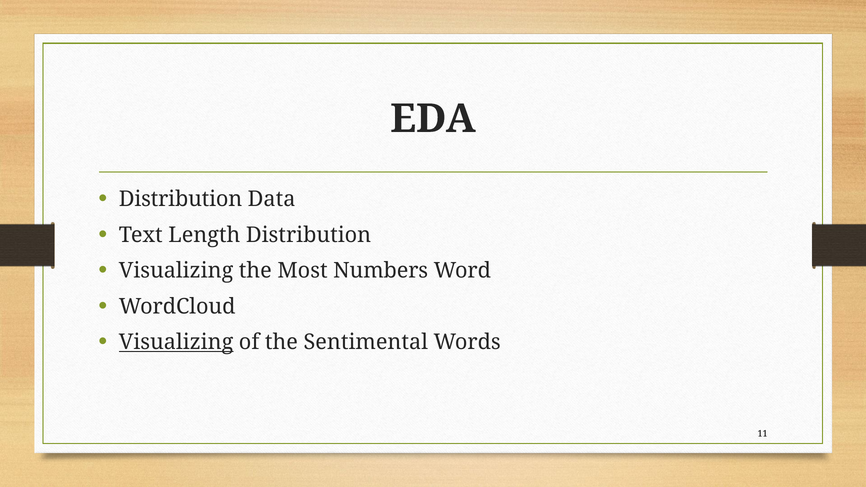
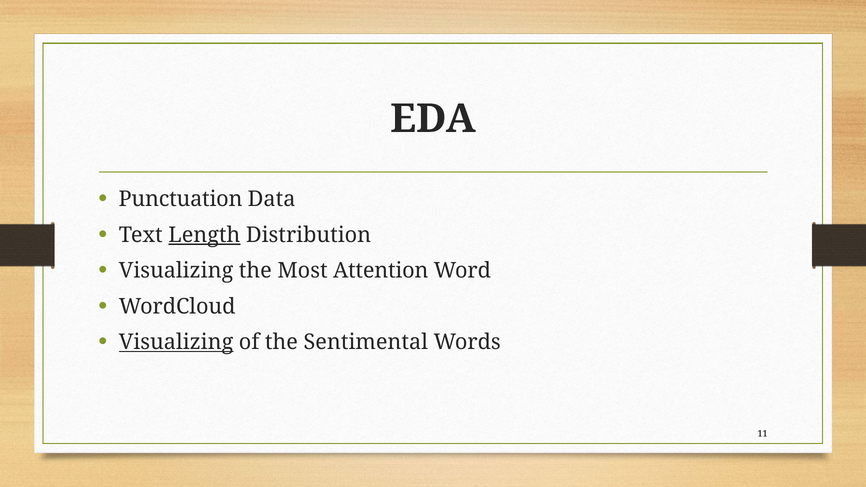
Distribution: Distribution -> Punctuation (181, 199)
Length underline: none -> present (204, 235)
Numbers: Numbers -> Attention (381, 271)
